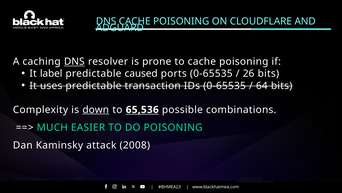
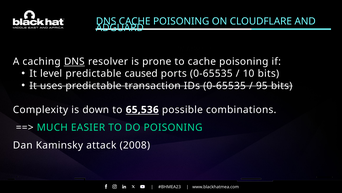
label: label -> level (51, 73)
26: 26 -> 10 (249, 73)
64: 64 -> 95 (262, 85)
down underline: present -> none (96, 109)
